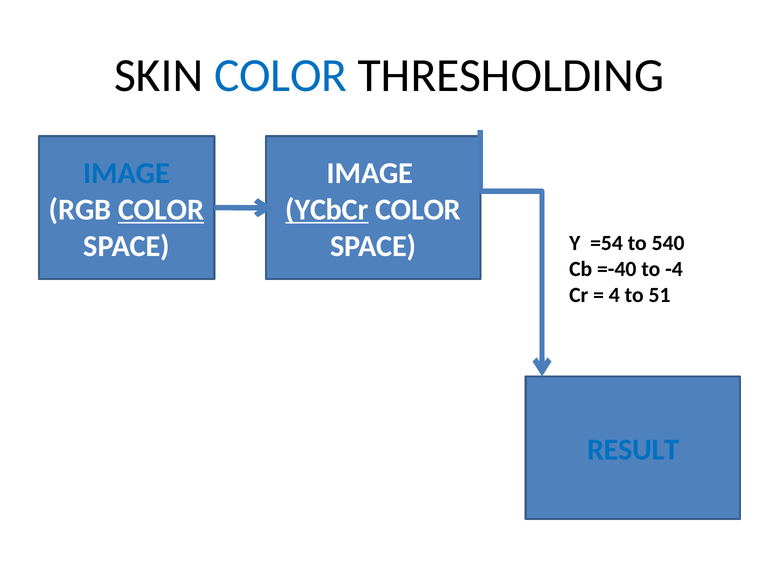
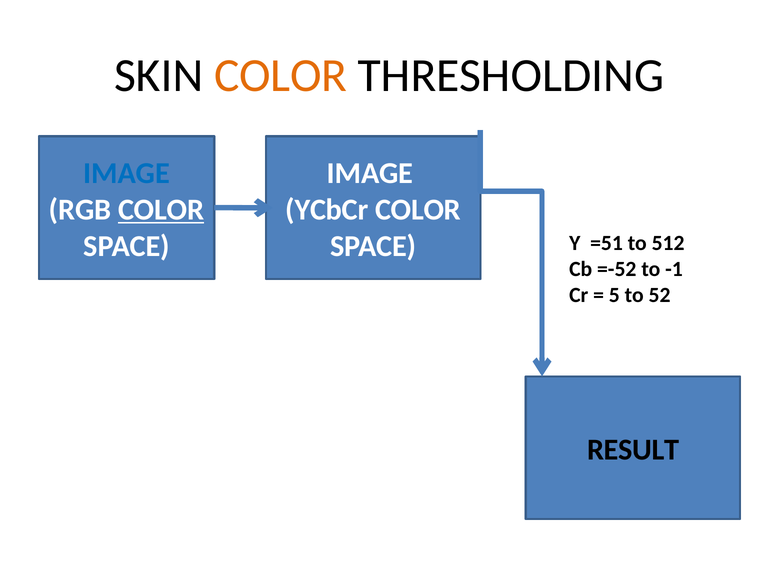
COLOR colour: blue -> orange (281, 75)
YCbCr underline: present -> none (327, 210)
=54: =54 -> =51 (607, 243)
540: 540 -> 512 (668, 243)
=-40: =-40 -> =-52 (617, 269)
-4: -4 -> -1 (674, 269)
4: 4 -> 5 (614, 295)
51: 51 -> 52 (660, 295)
RESULT colour: blue -> black (633, 450)
